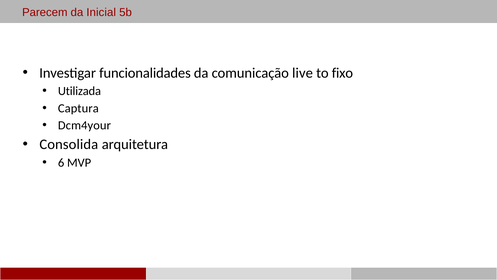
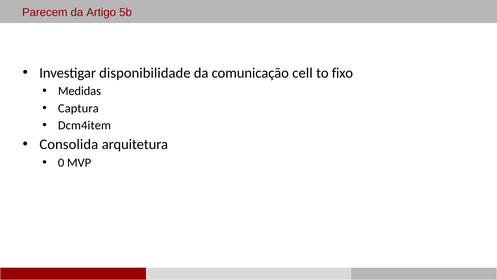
Inicial: Inicial -> Artigo (101, 12)
funcionalidades: funcionalidades -> disponibilidade (145, 73)
live: live -> cell (302, 73)
Utilizada: Utilizada -> Medidas (79, 91)
Dcm4your: Dcm4your -> Dcm4item (84, 125)
6: 6 -> 0 (61, 162)
